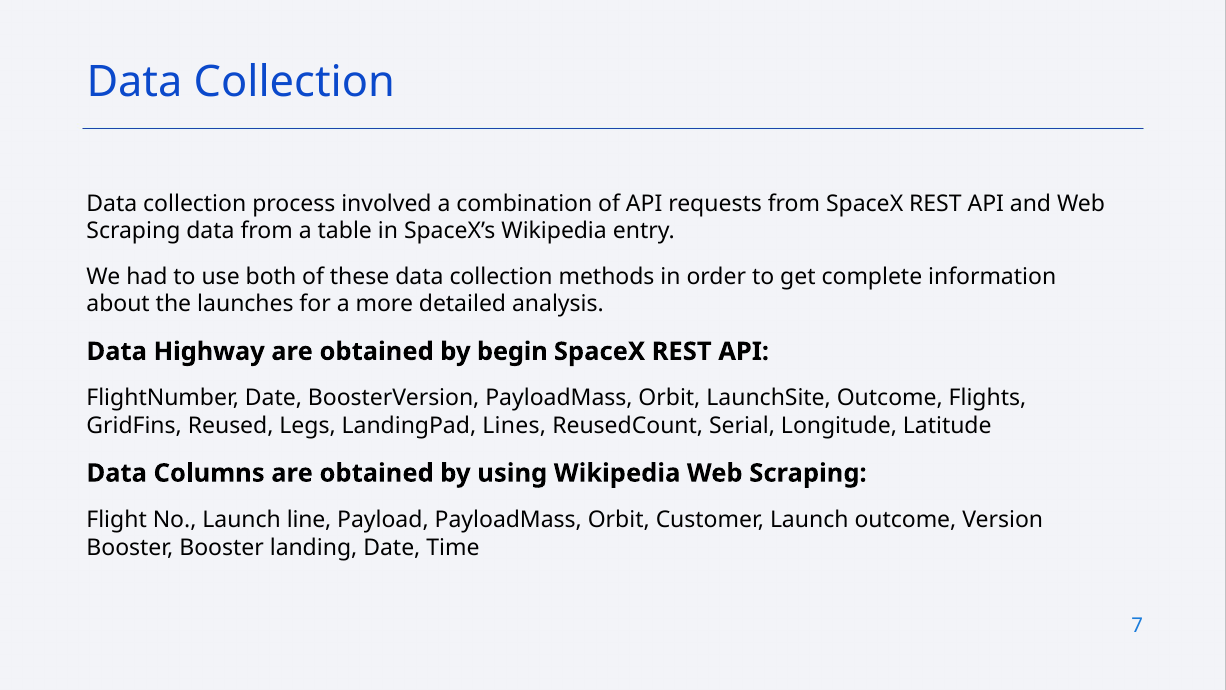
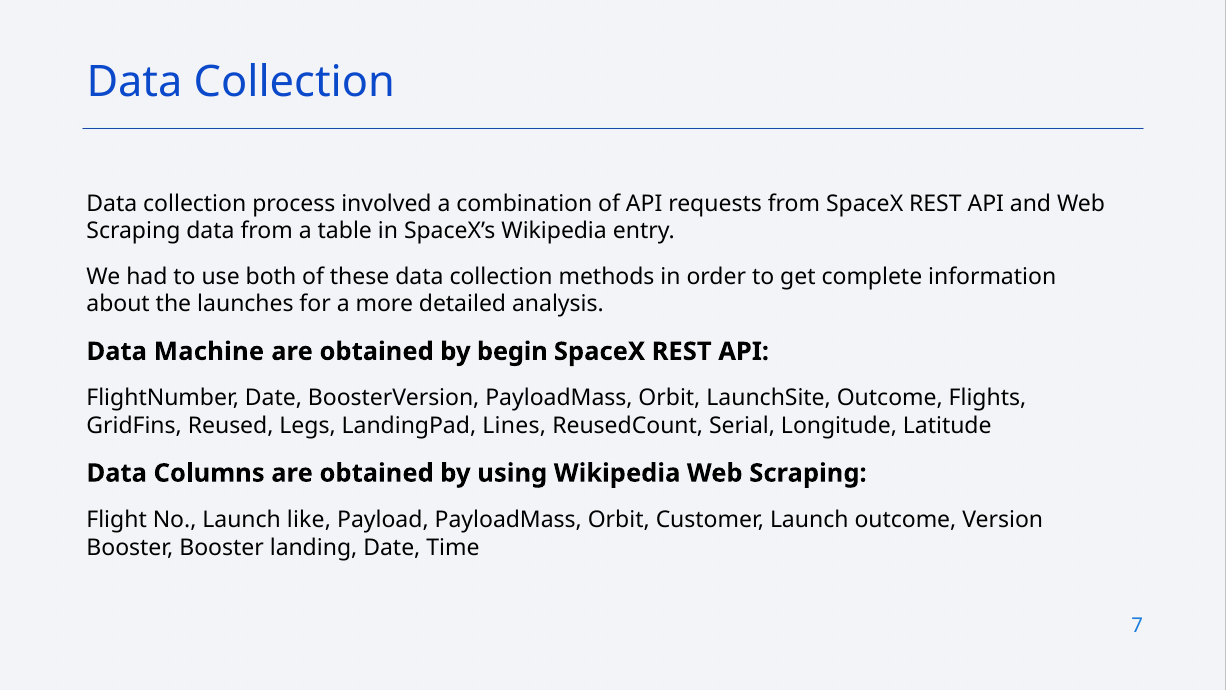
Highway: Highway -> Machine (209, 351)
line: line -> like (309, 520)
